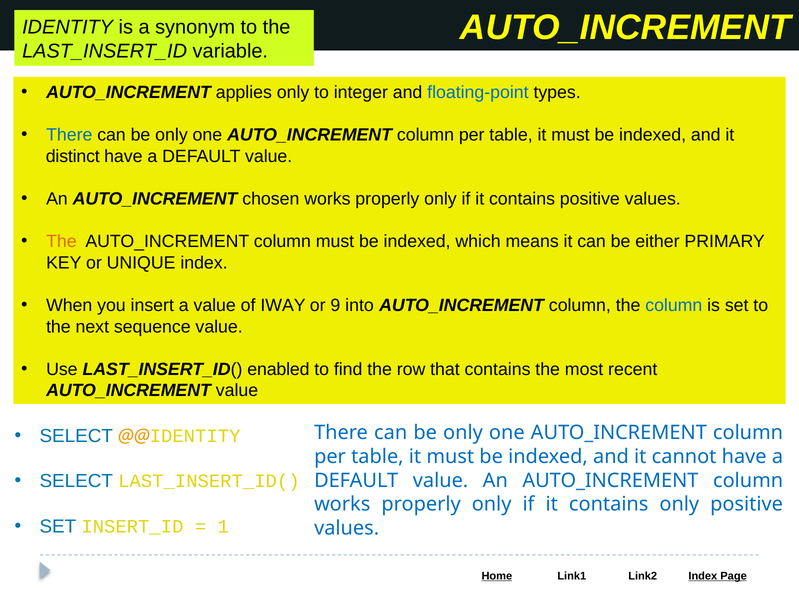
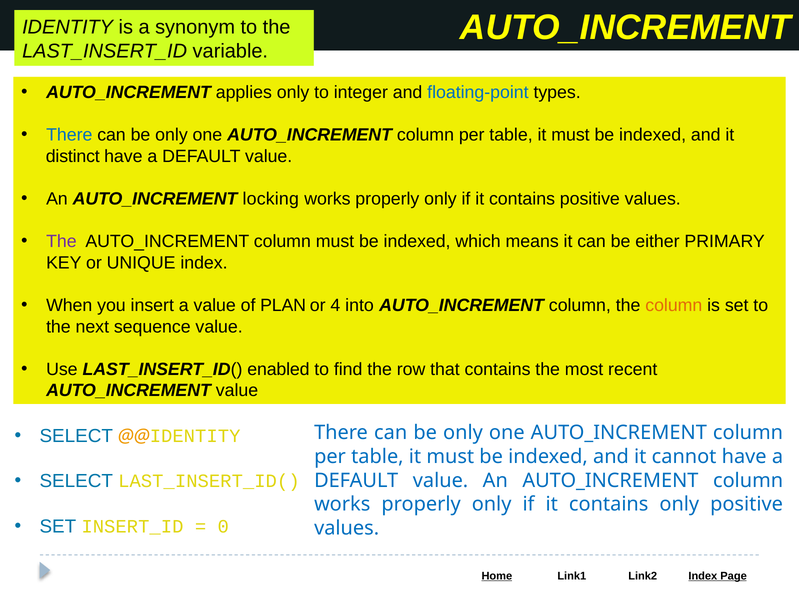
chosen: chosen -> locking (271, 199)
The colour: orange -> purple (61, 242)
IWAY: IWAY -> PLAN (283, 306)
9: 9 -> 4 (335, 306)
column colour: blue -> orange (674, 306)
1: 1 -> 0 (223, 527)
